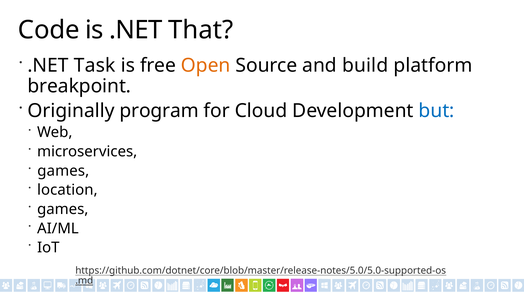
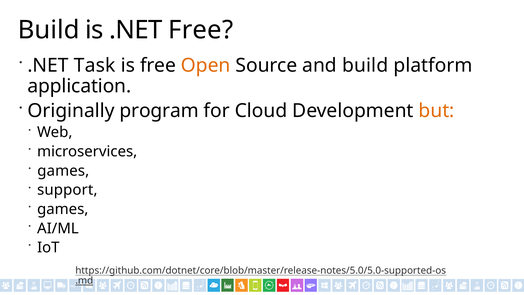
Code: Code -> Build (49, 30)
.NET That: That -> Free (201, 30)
breakpoint: breakpoint -> application (79, 86)
but colour: blue -> orange (437, 111)
location: location -> support (67, 190)
